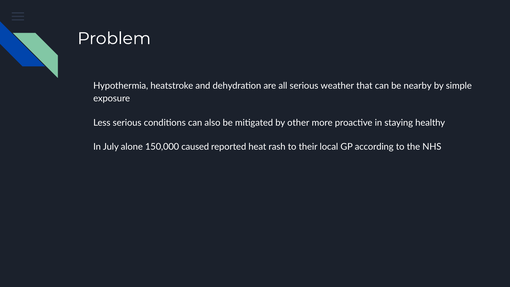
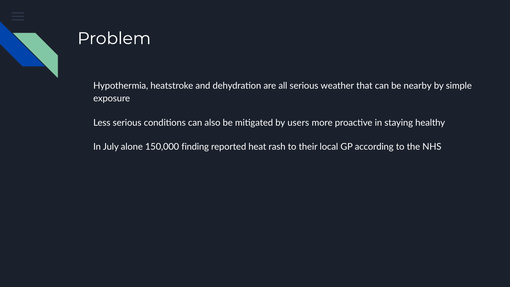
other: other -> users (298, 123)
caused: caused -> finding (195, 147)
